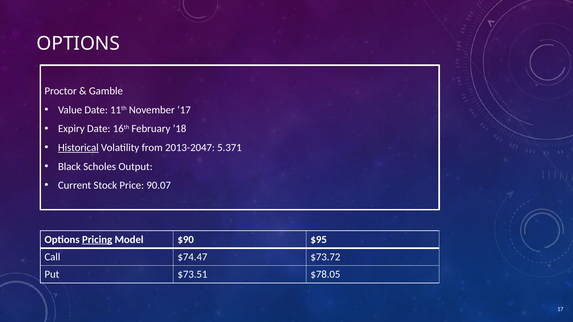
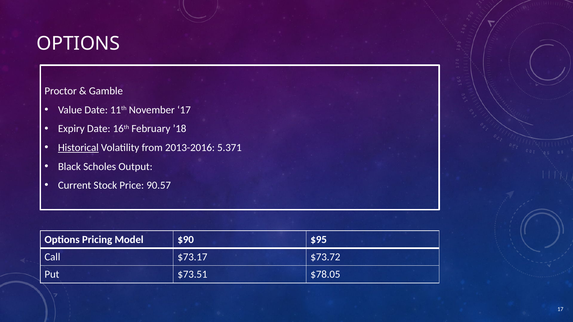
2013-2047: 2013-2047 -> 2013-2016 (190, 148)
90.07: 90.07 -> 90.57 (159, 185)
Pricing underline: present -> none (97, 240)
$74.47: $74.47 -> $73.17 (192, 257)
